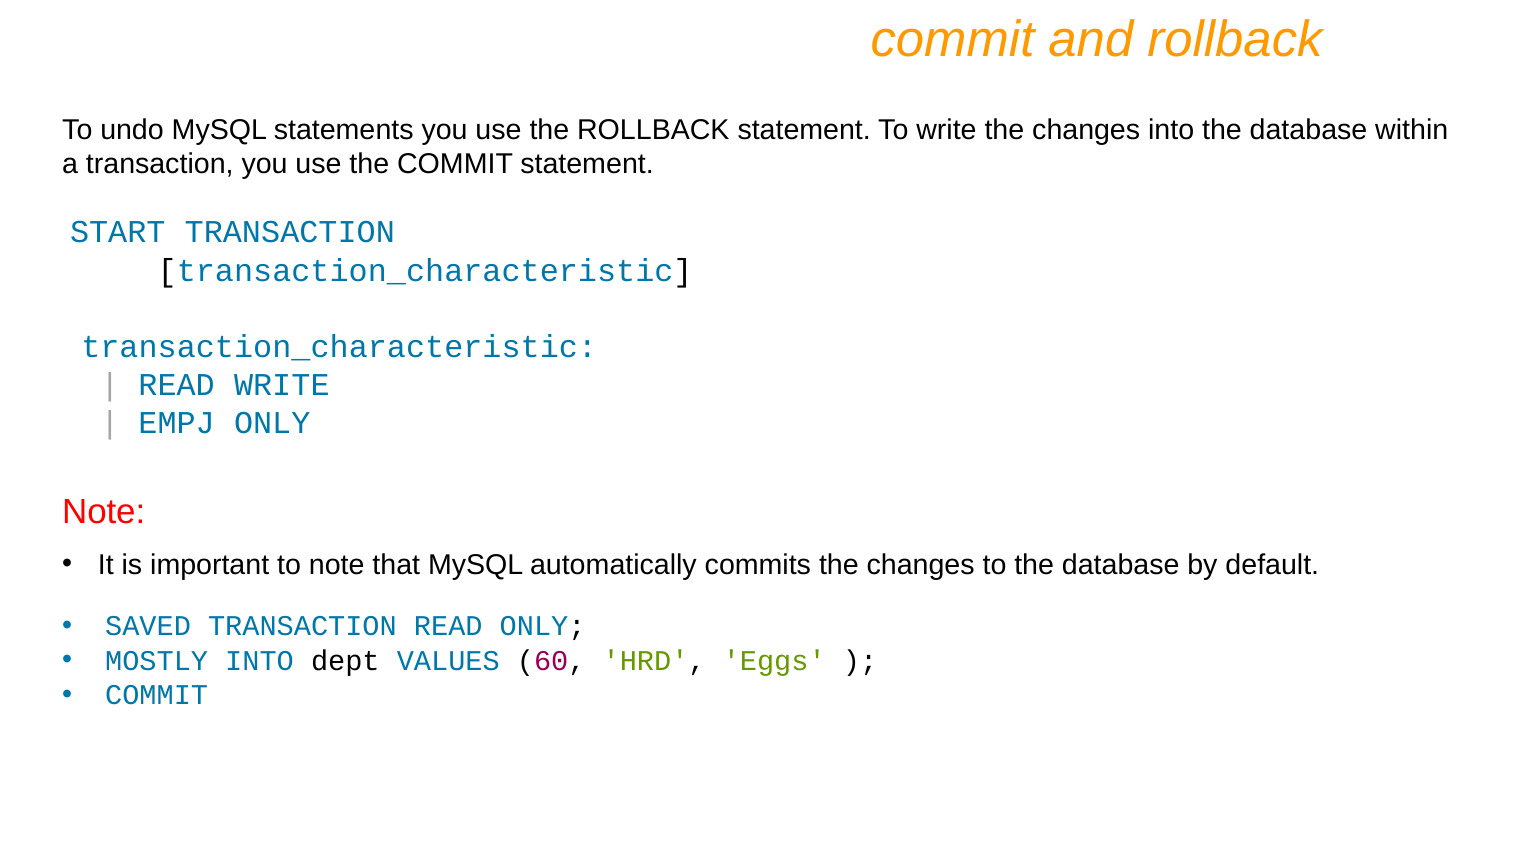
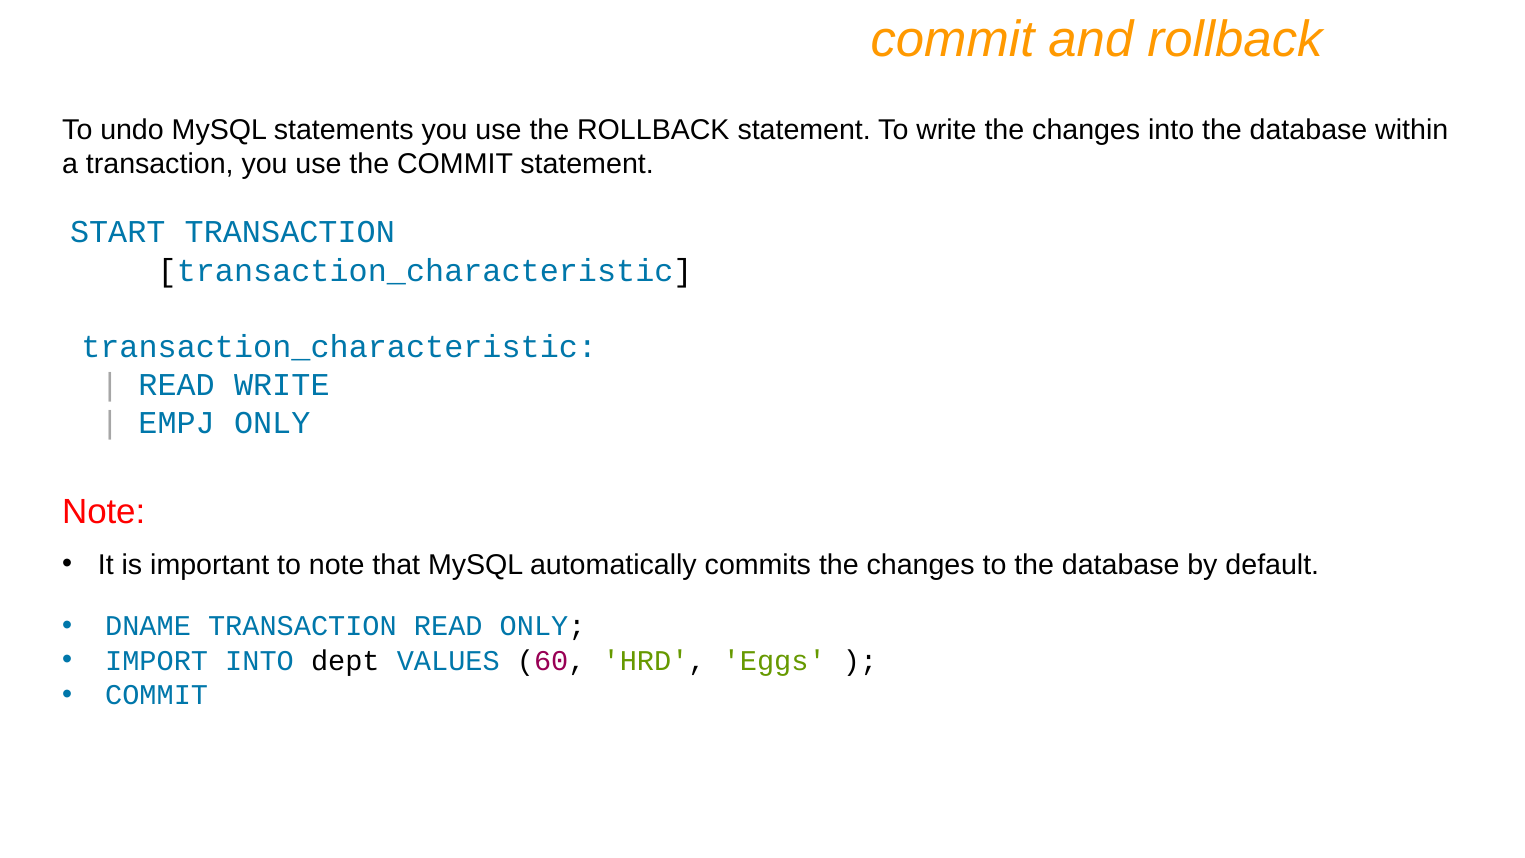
SAVED: SAVED -> DNAME (148, 626)
MOSTLY: MOSTLY -> IMPORT (157, 661)
